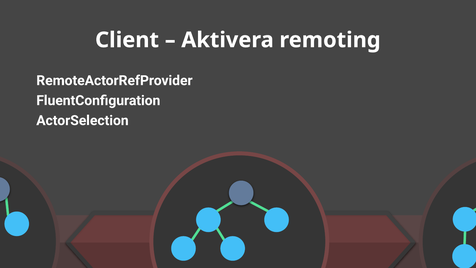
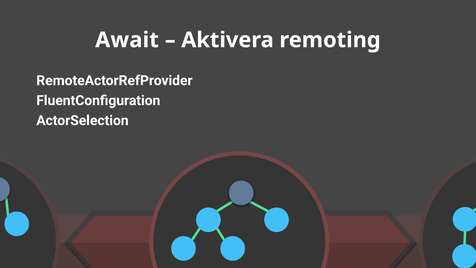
Client: Client -> Await (127, 40)
